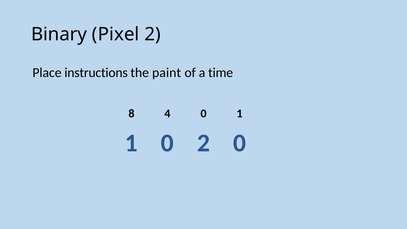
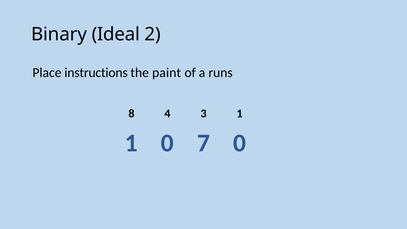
Pixel: Pixel -> Ideal (116, 34)
time: time -> runs (221, 73)
4 0: 0 -> 3 (204, 113)
0 2: 2 -> 7 (204, 143)
